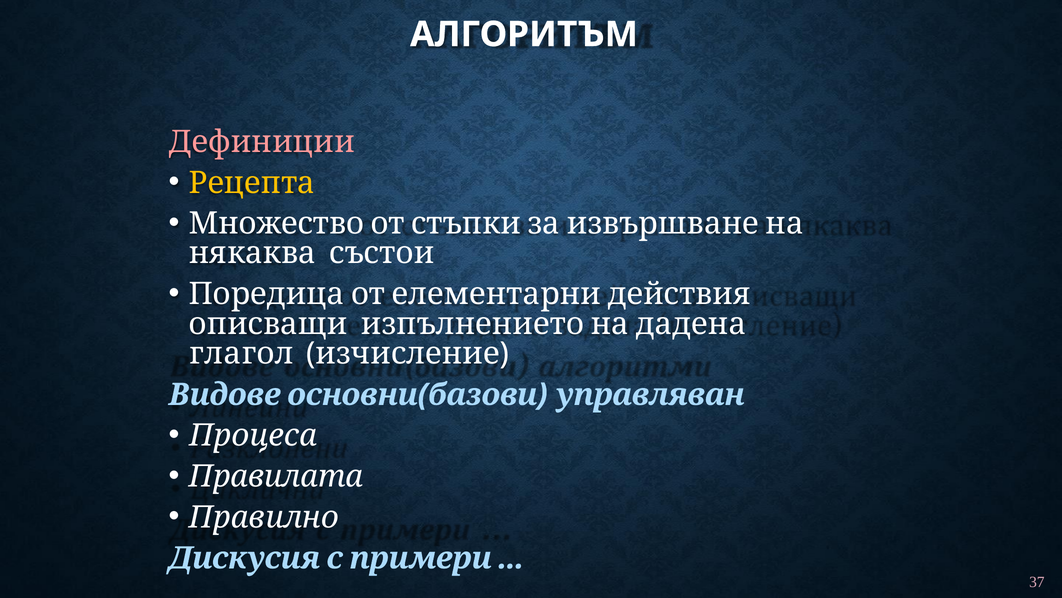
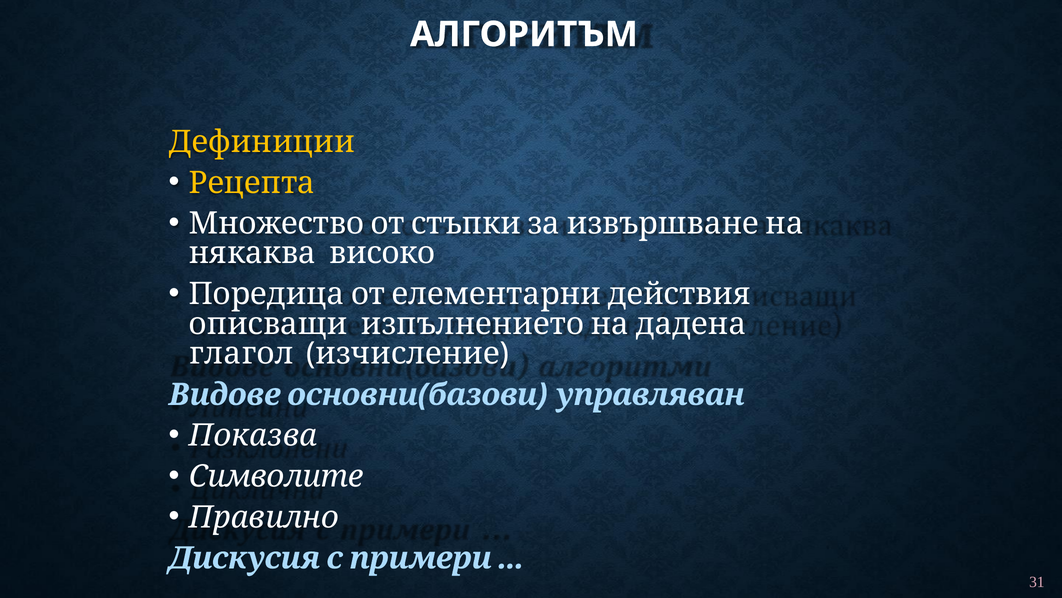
Дефиниции colour: pink -> yellow (262, 142)
състои: състои -> високо (382, 253)
Процеса: Процеса -> Показва (253, 435)
Правилата: Правилата -> Символите (276, 476)
37: 37 -> 31 (1037, 581)
